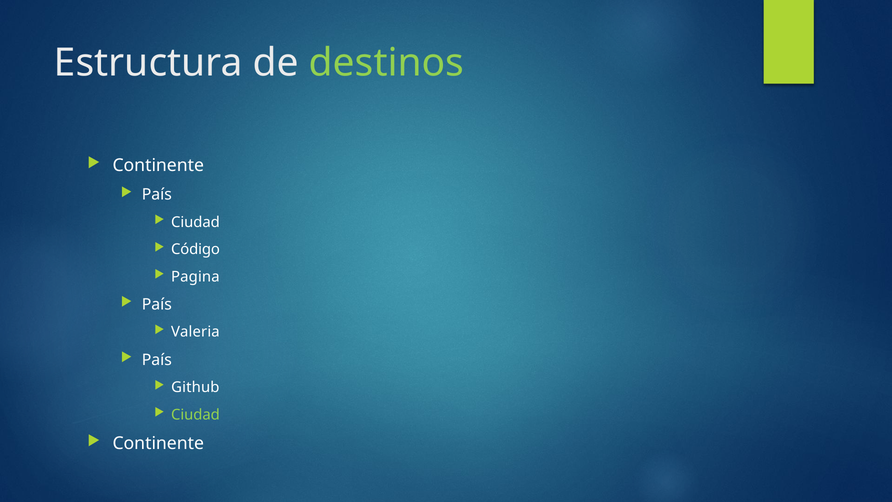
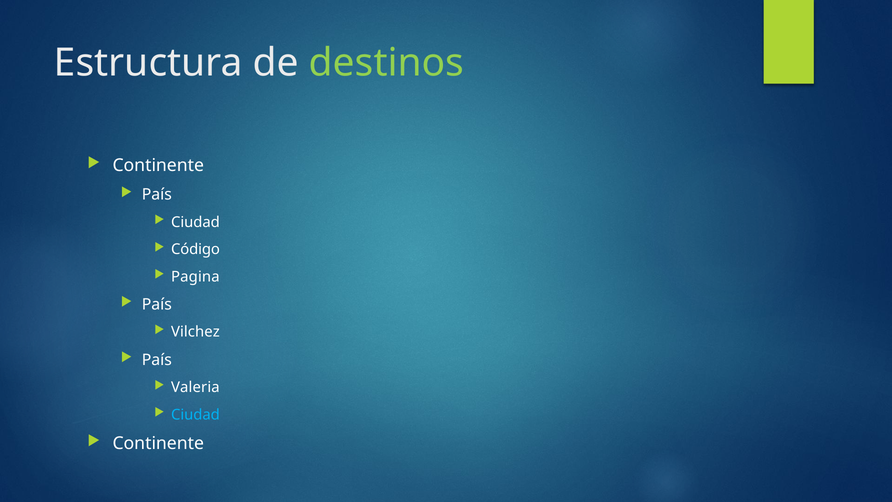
Valeria: Valeria -> Vilchez (195, 332)
Github: Github -> Valeria (195, 387)
Ciudad colour: light green -> light blue (195, 414)
